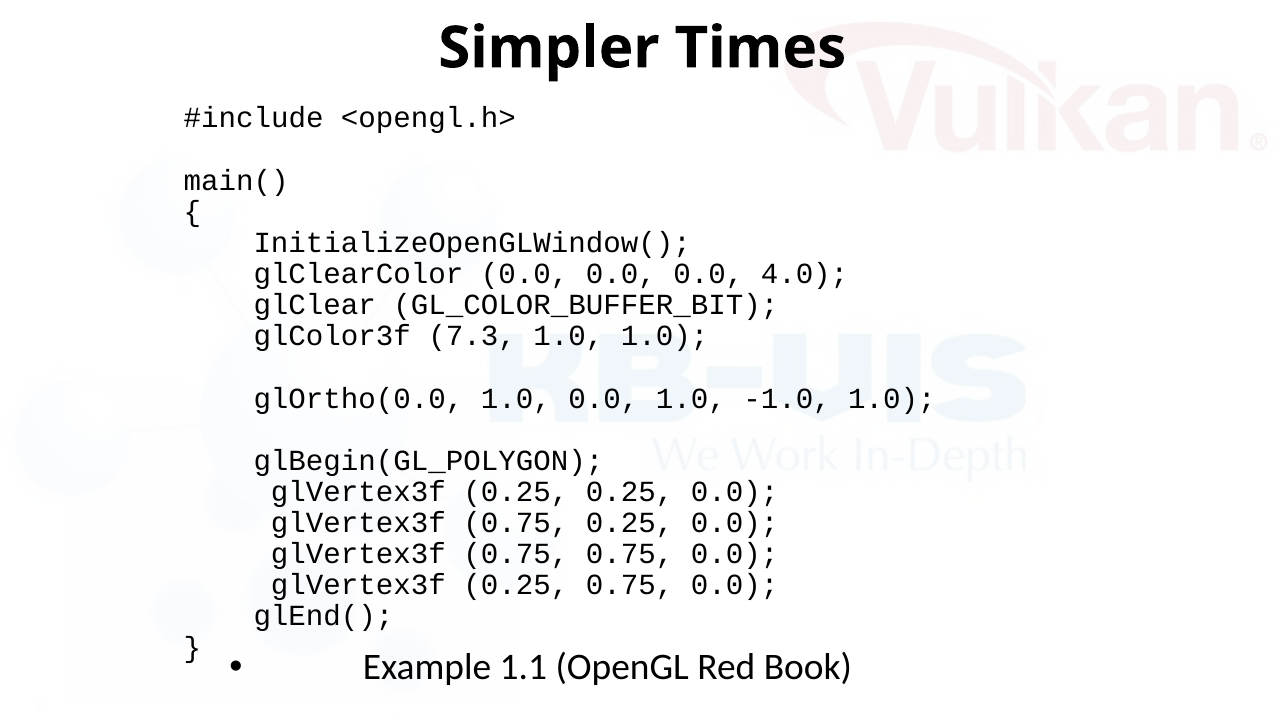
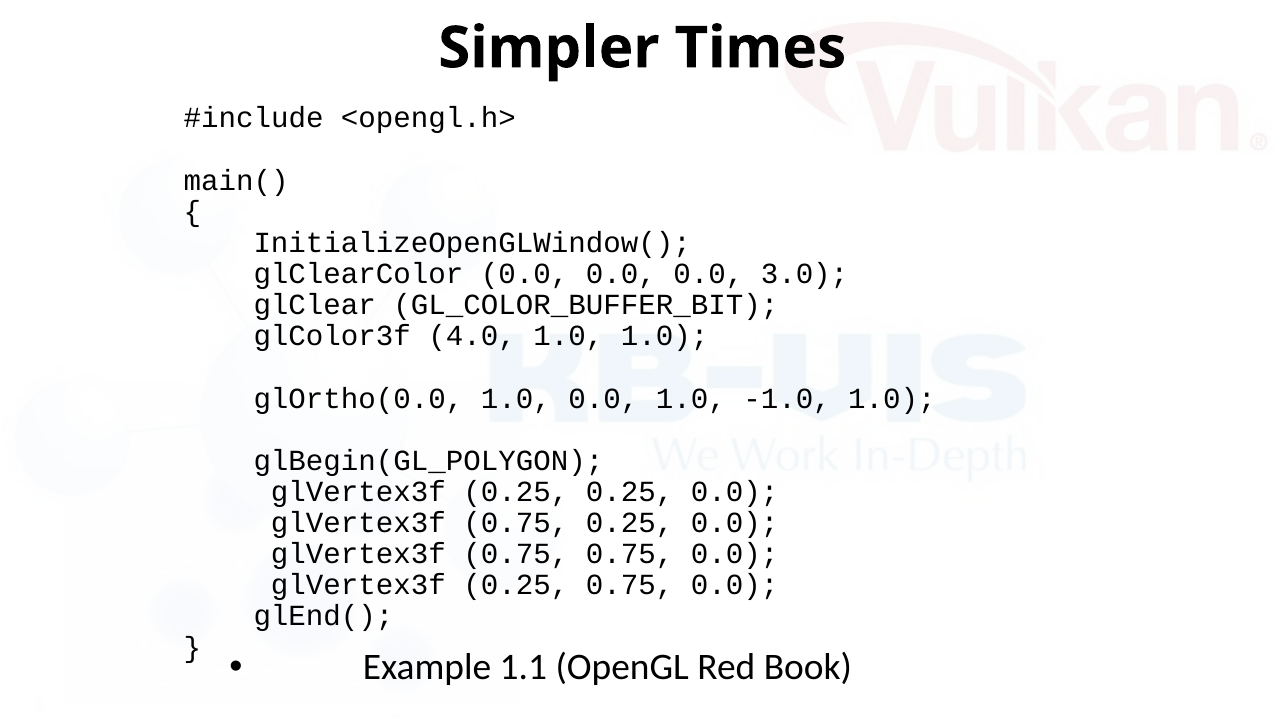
4.0: 4.0 -> 3.0 (804, 274)
7.3: 7.3 -> 4.0 (472, 336)
